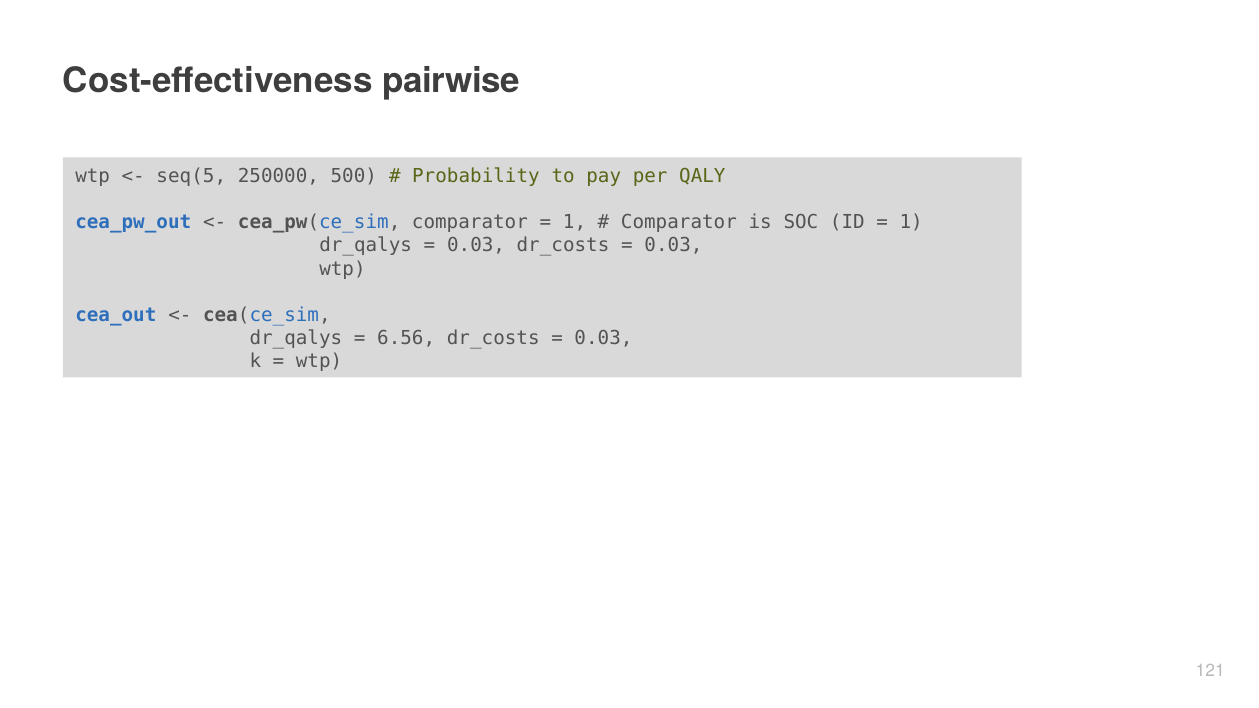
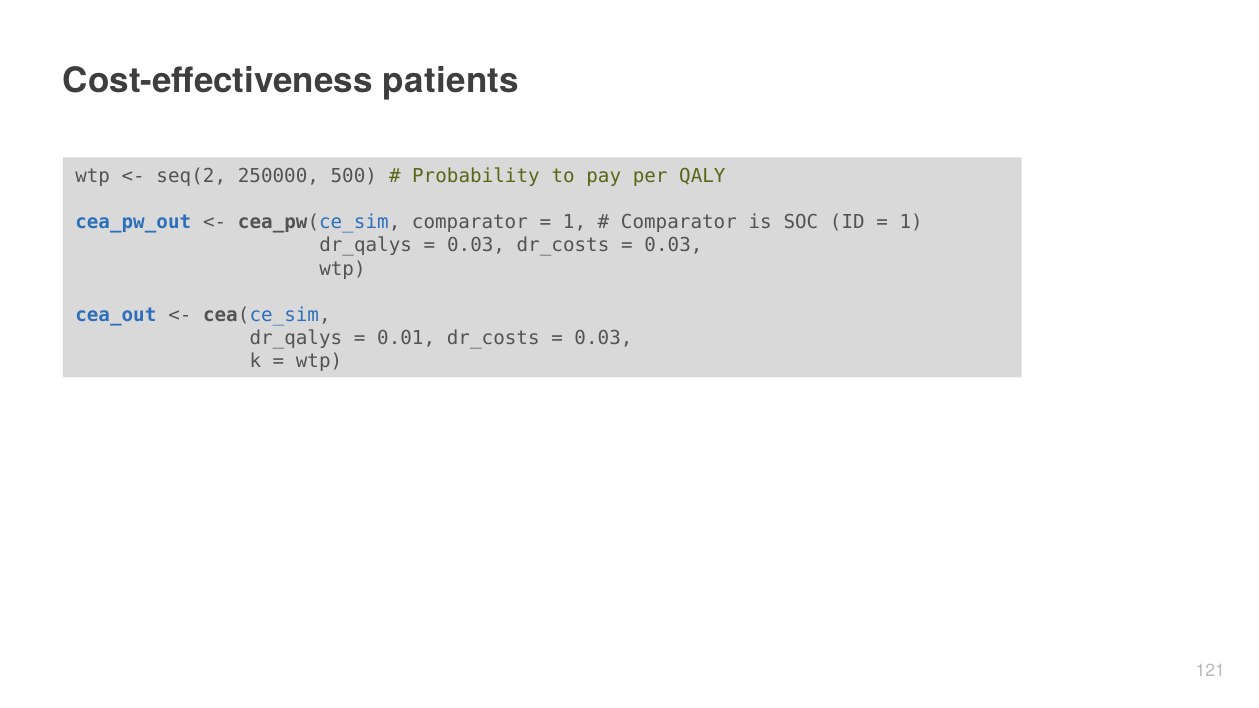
pairwise: pairwise -> patients (451, 81)
seq(5: seq(5 -> seq(2 (191, 176)
6.56: 6.56 -> 0.01 (406, 338)
